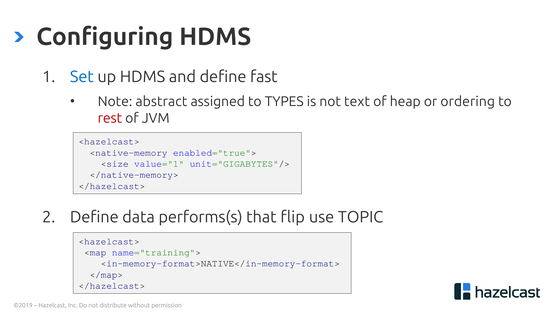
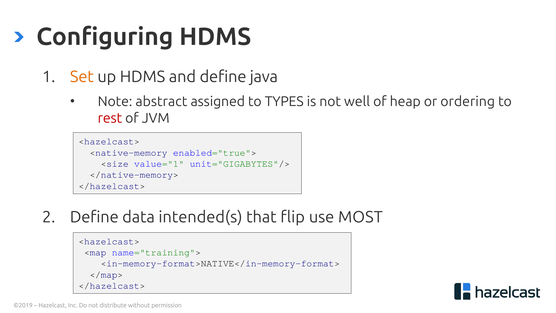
Set colour: blue -> orange (82, 77)
fast: fast -> java (264, 77)
text: text -> well (357, 102)
performs(s: performs(s -> intended(s (200, 217)
TOPIC: TOPIC -> MOST (360, 217)
